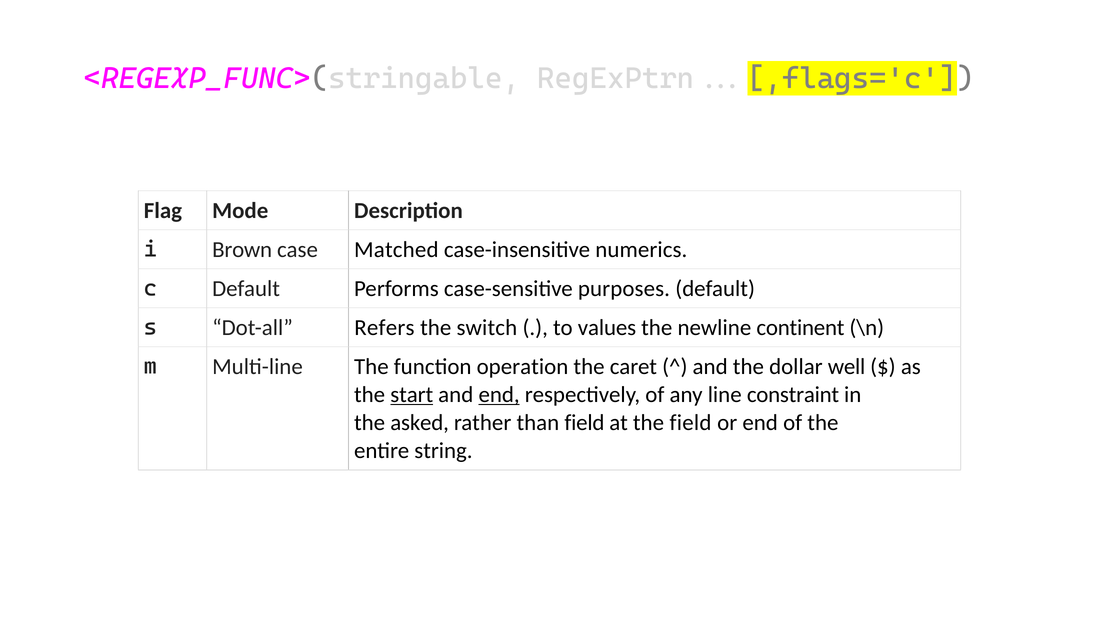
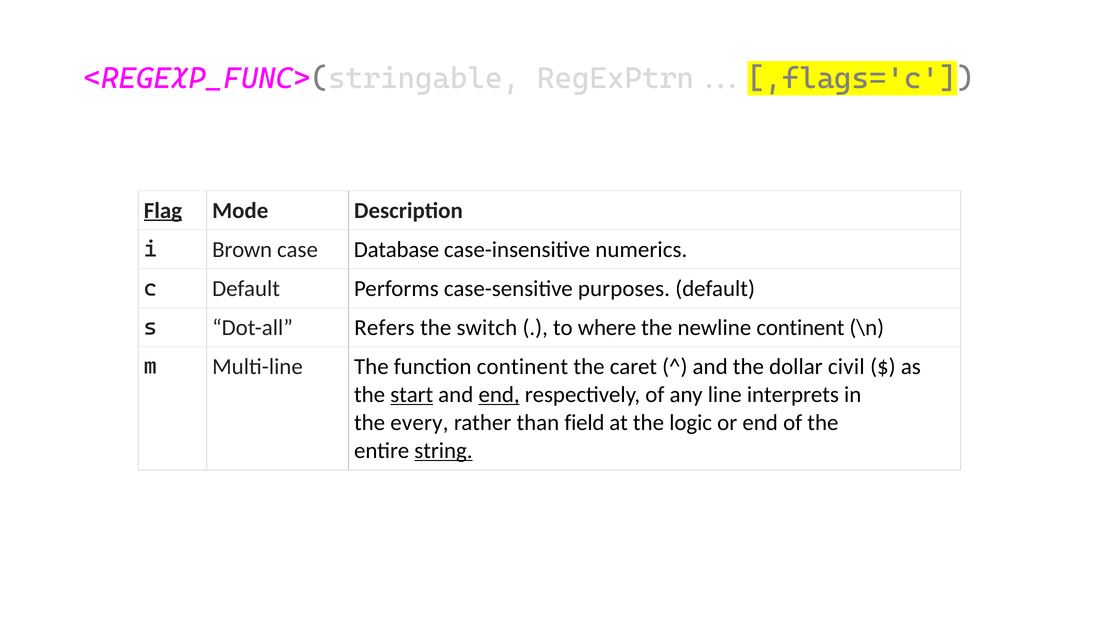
Flag underline: none -> present (163, 211)
Matched: Matched -> Database (397, 250)
values: values -> where (607, 328)
function operation: operation -> continent (522, 367)
well: well -> civil (846, 367)
constraint: constraint -> interprets (793, 395)
asked: asked -> every (419, 423)
the field: field -> logic (691, 423)
string underline: none -> present (443, 451)
